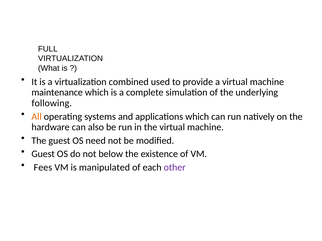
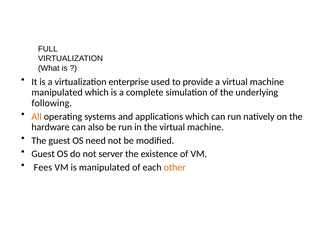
combined: combined -> enterprise (129, 82)
maintenance: maintenance -> manipulated (57, 93)
below: below -> server (111, 154)
other colour: purple -> orange (175, 168)
